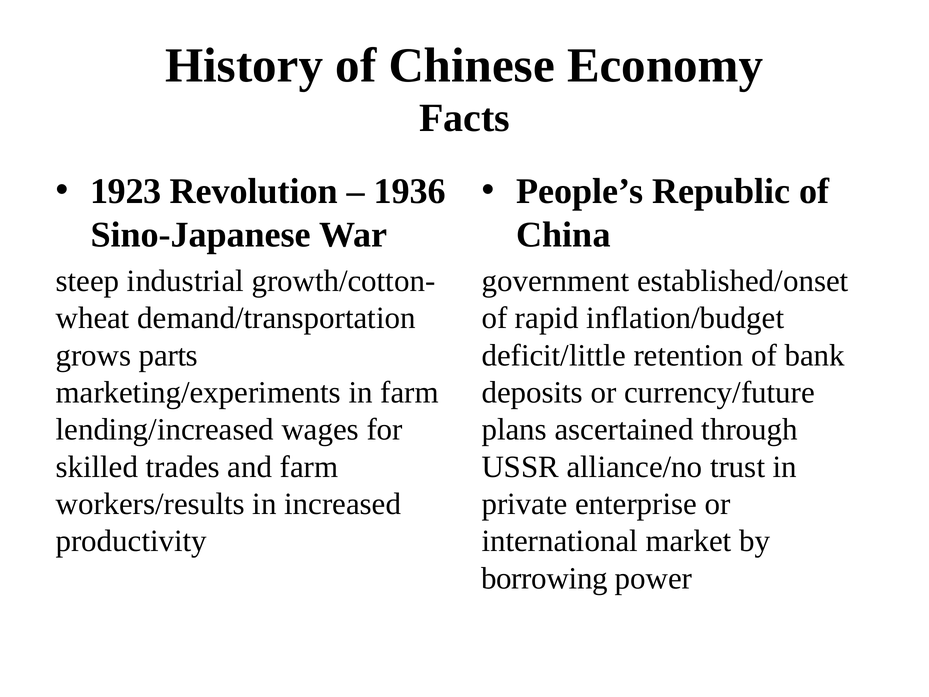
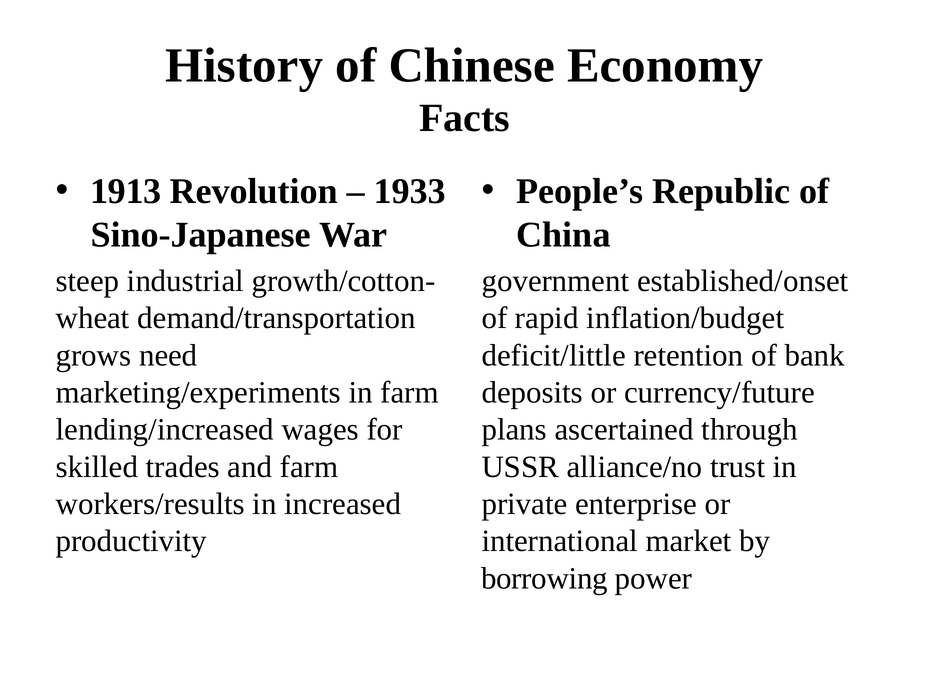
1923: 1923 -> 1913 (126, 191)
1936: 1936 -> 1933 (410, 191)
parts: parts -> need (168, 355)
